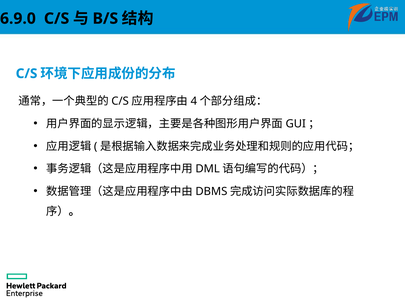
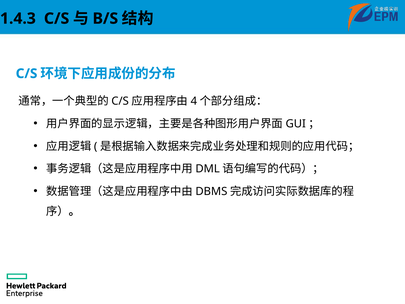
6.9.0: 6.9.0 -> 1.4.3 (18, 19)
